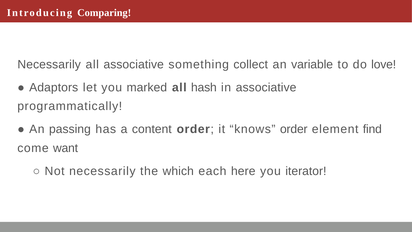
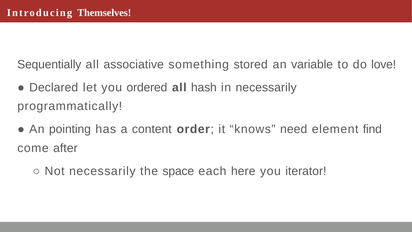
Comparing: Comparing -> Themselves (104, 13)
Necessarily: Necessarily -> Sequentially (49, 64)
collect: collect -> stored (251, 64)
Adaptors: Adaptors -> Declared (54, 87)
marked: marked -> ordered (147, 87)
in associative: associative -> necessarily (266, 87)
passing: passing -> pointing (70, 129)
knows order: order -> need (294, 129)
want: want -> after (65, 148)
which: which -> space (178, 171)
